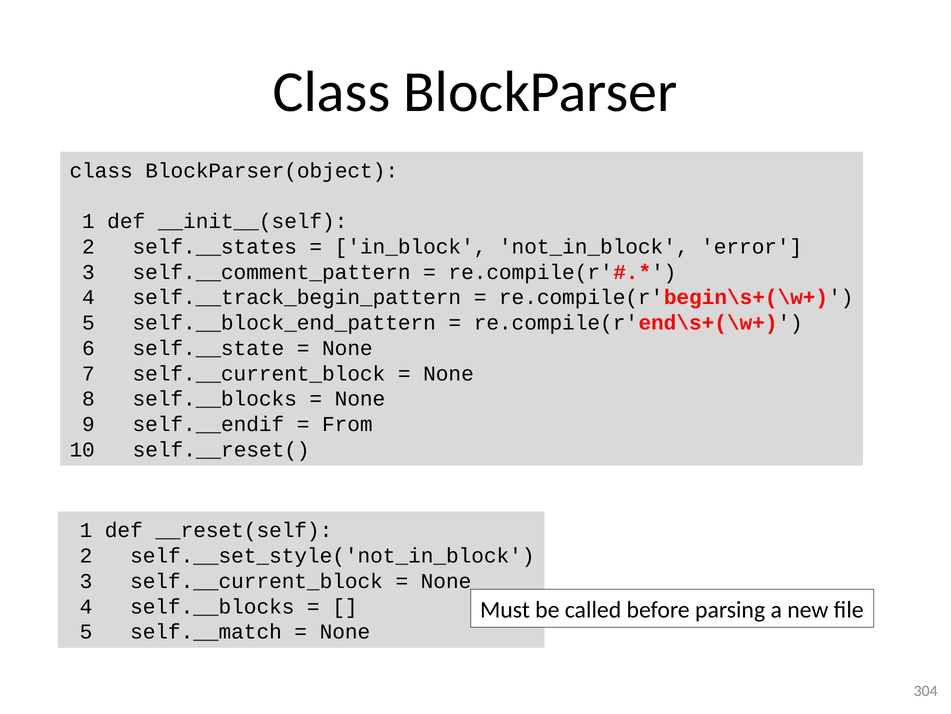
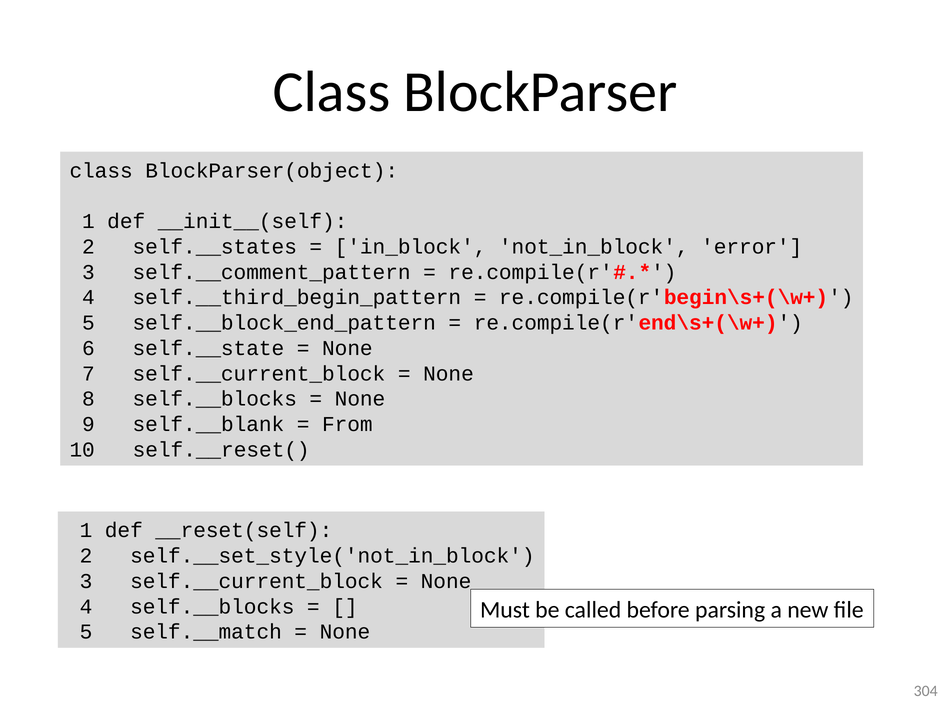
self.__track_begin_pattern: self.__track_begin_pattern -> self.__third_begin_pattern (297, 297)
self.__endif: self.__endif -> self.__blank (208, 424)
